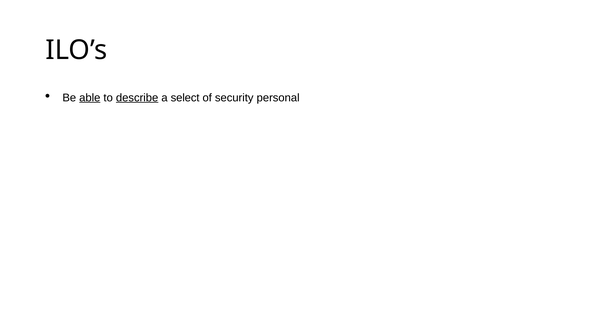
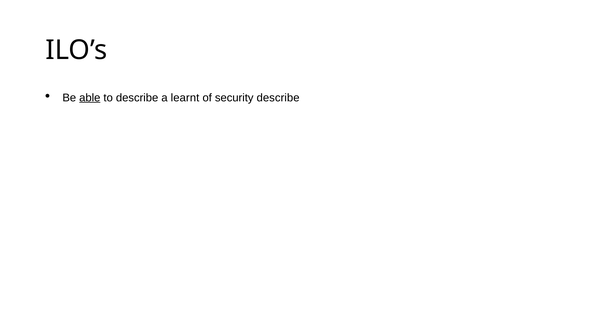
describe underline: present -> none (137, 98)
select: select -> learnt (185, 98)
security personal: personal -> describe (278, 98)
